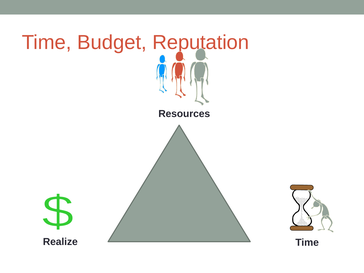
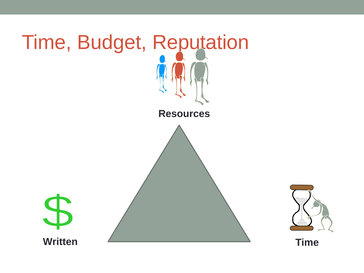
Realize: Realize -> Written (60, 242)
